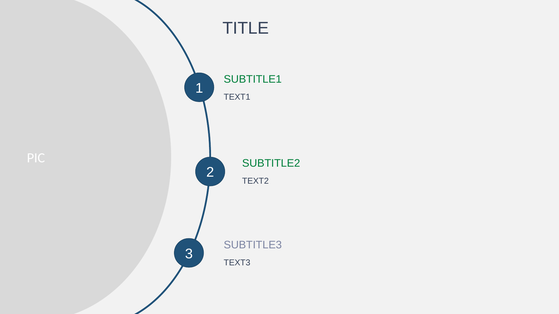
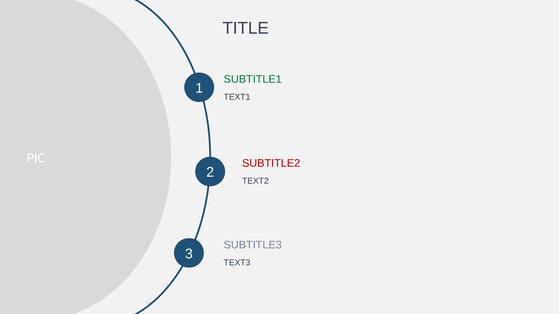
SUBTITLE2 colour: green -> red (271, 163)
